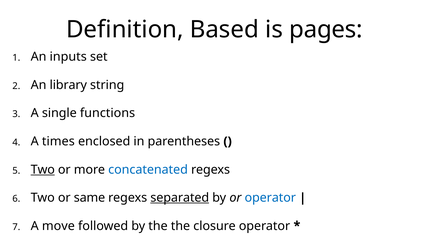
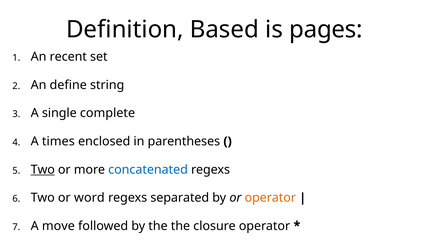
inputs: inputs -> recent (68, 57)
library: library -> define (68, 85)
functions: functions -> complete (108, 113)
same: same -> word (89, 198)
separated underline: present -> none (180, 198)
operator colour: blue -> orange (270, 198)
